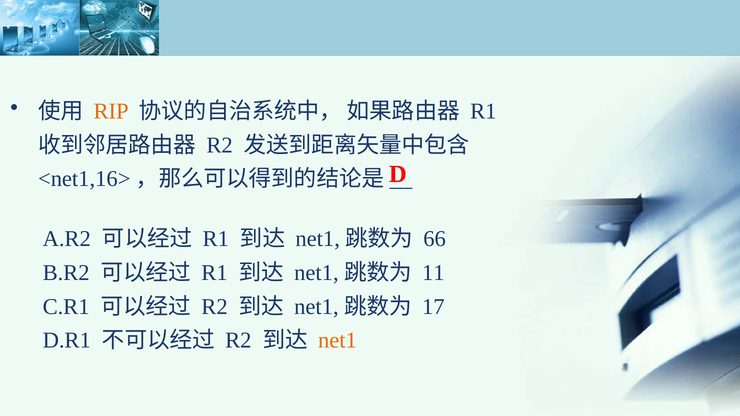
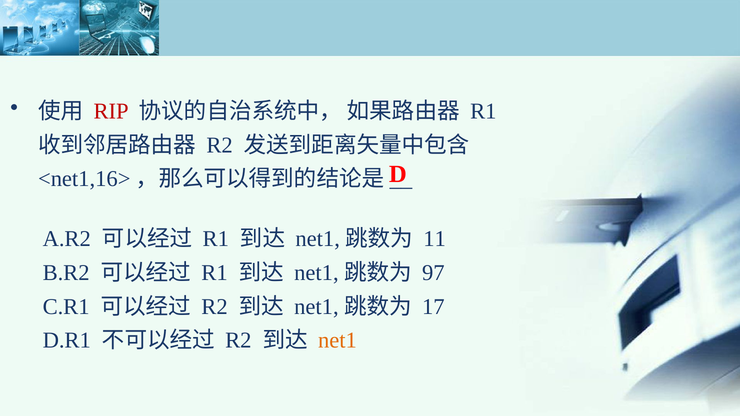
RIP colour: orange -> red (111, 111)
66: 66 -> 11 (435, 239)
11: 11 -> 97 (433, 273)
